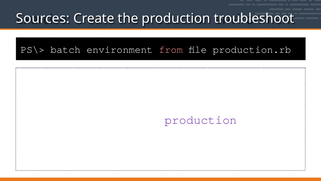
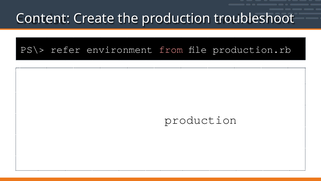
Sources: Sources -> Content (43, 19)
batch: batch -> refer (66, 49)
production colour: purple -> black (201, 120)
